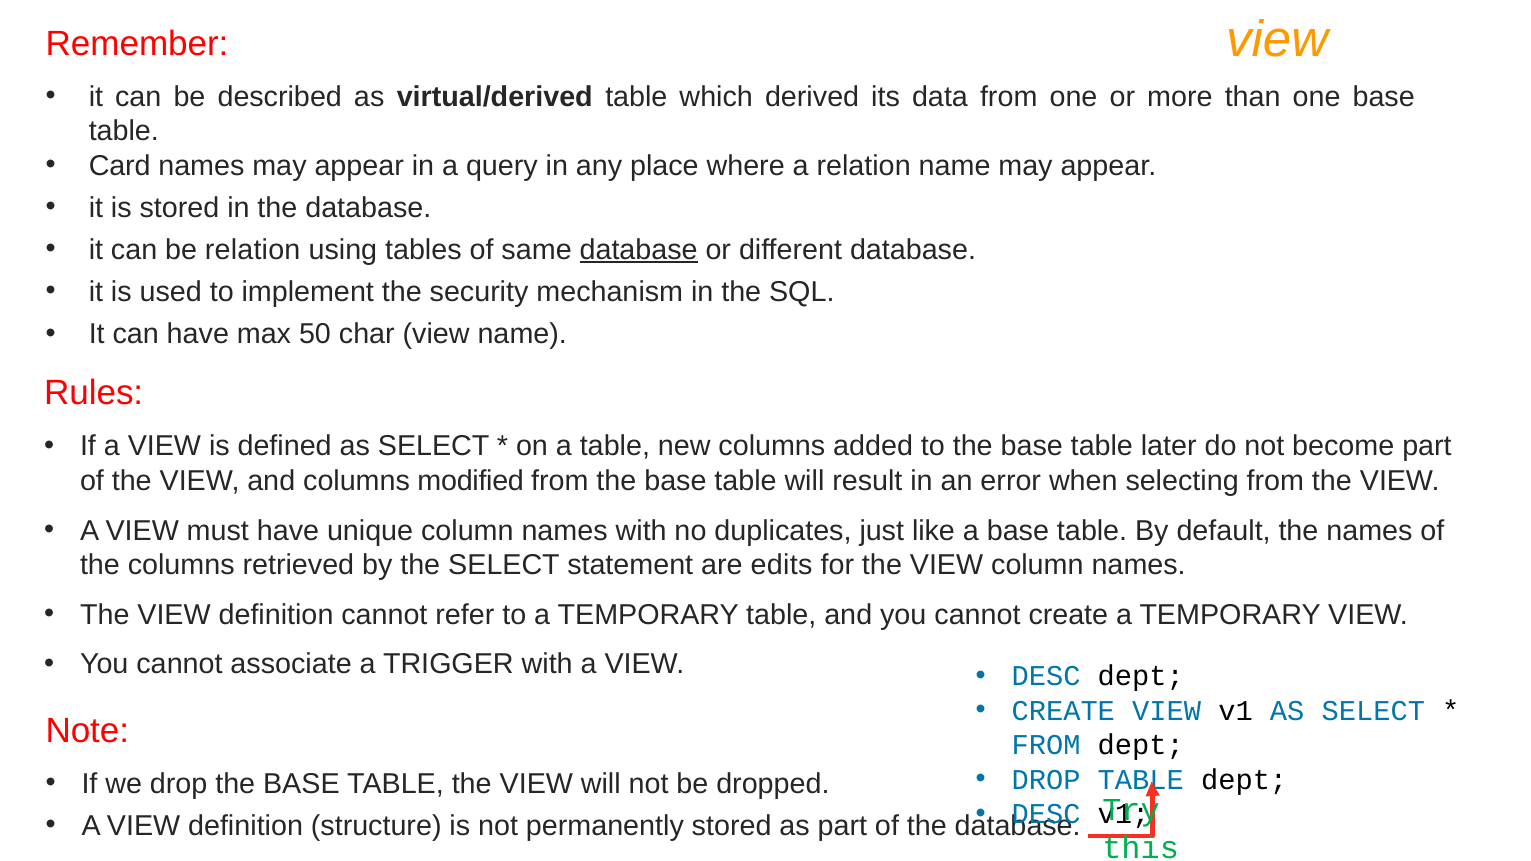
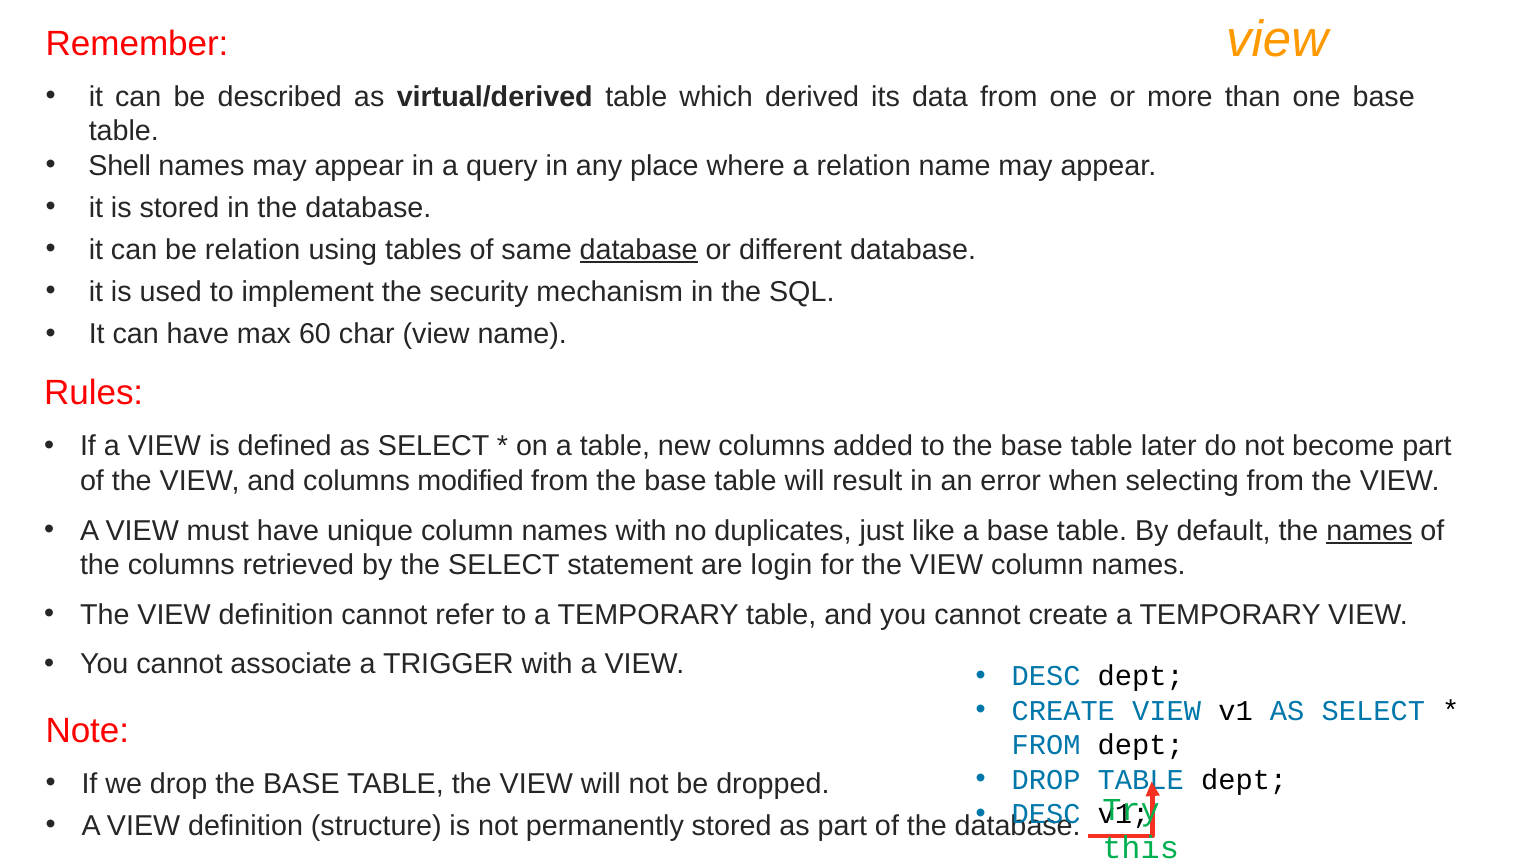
Card: Card -> Shell (120, 166)
50: 50 -> 60 (315, 334)
names underline: none -> present (1369, 531)
edits: edits -> login (782, 565)
